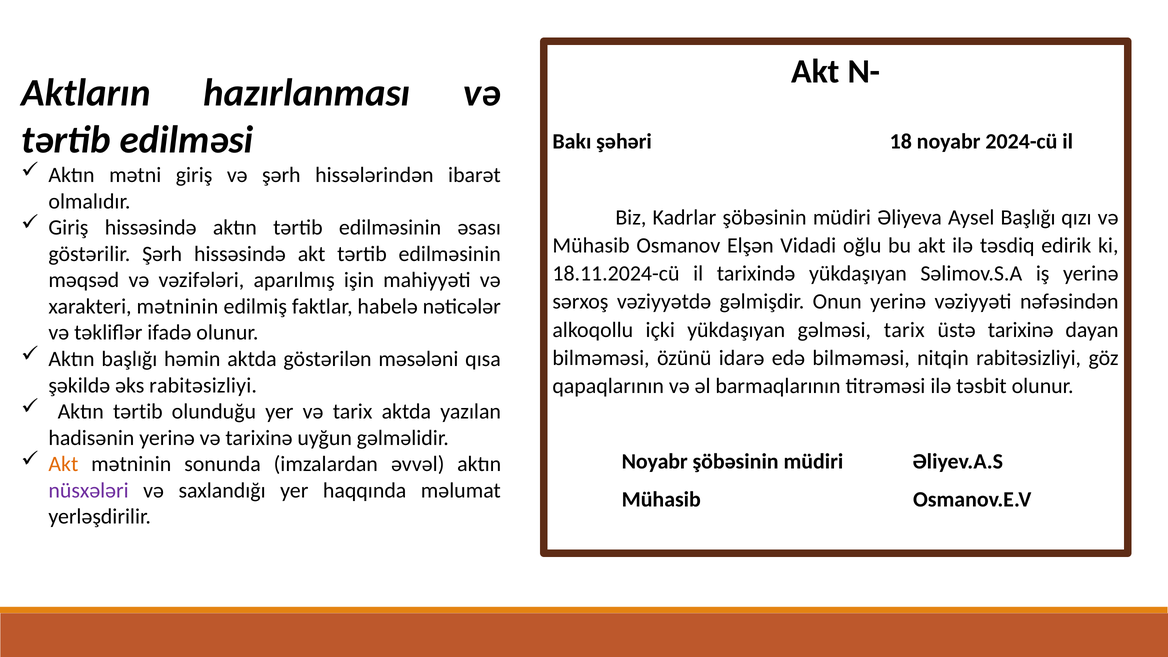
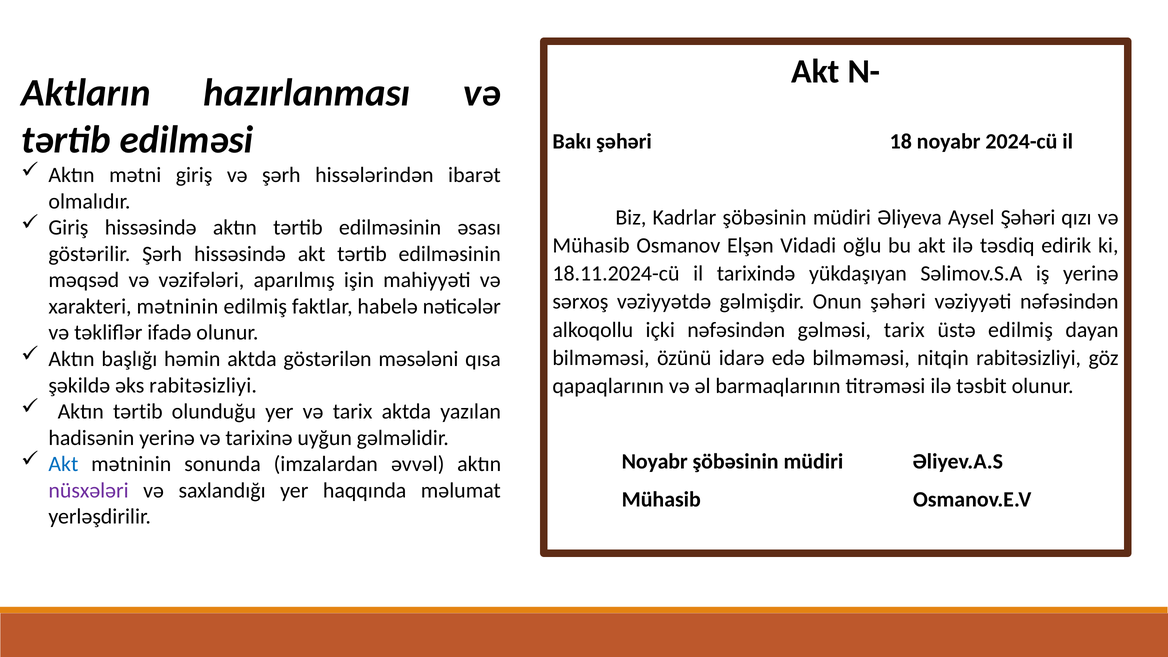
Aysel Başlığı: Başlığı -> Şəhəri (1028, 217)
Onun yerinə: yerinə -> şəhəri (898, 302)
içki yükdaşıyan: yükdaşıyan -> nəfəsindən (736, 330)
üstə tarixinə: tarixinə -> edilmiş (1020, 330)
Akt colour: orange -> blue (63, 464)
